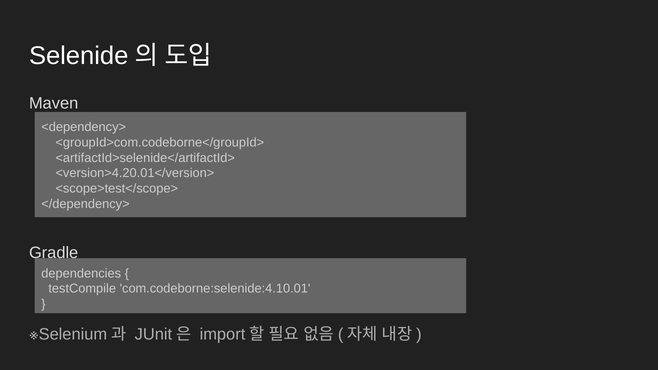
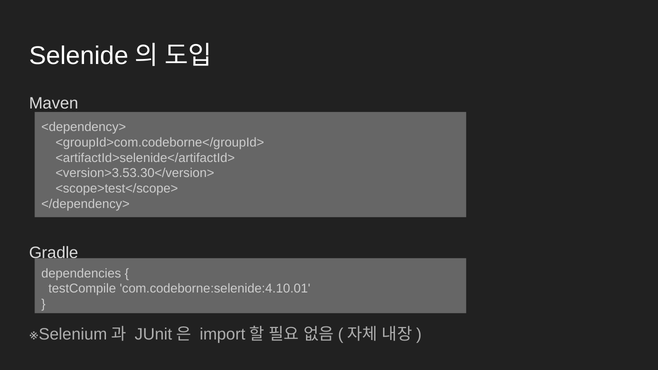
<version>4.20.01</version>: <version>4.20.01</version> -> <version>3.53.30</version> (135, 173)
